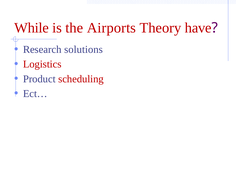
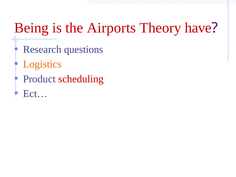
While: While -> Being (31, 28)
solutions: solutions -> questions (84, 50)
Logistics colour: red -> orange (42, 64)
